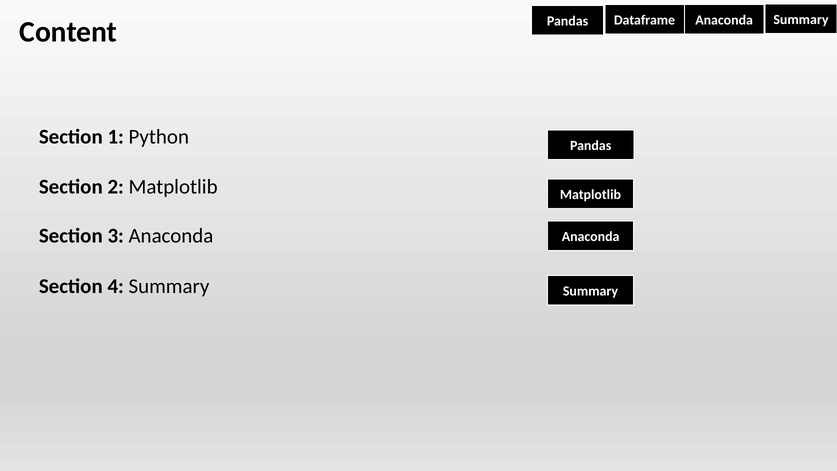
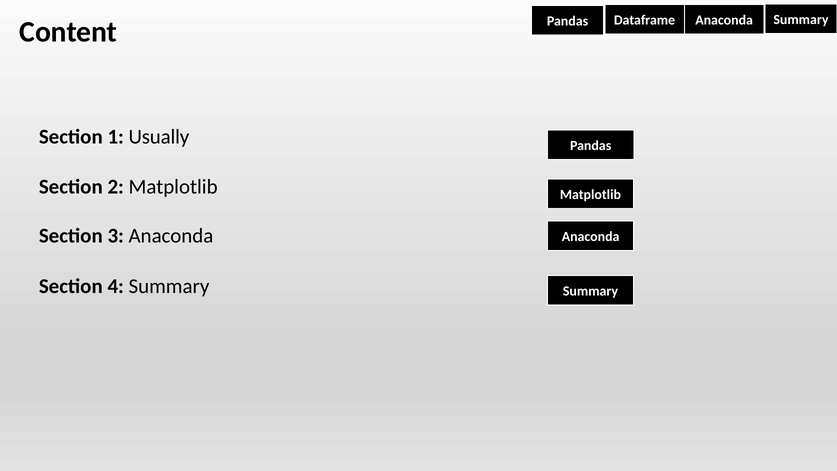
Python: Python -> Usually (159, 137)
